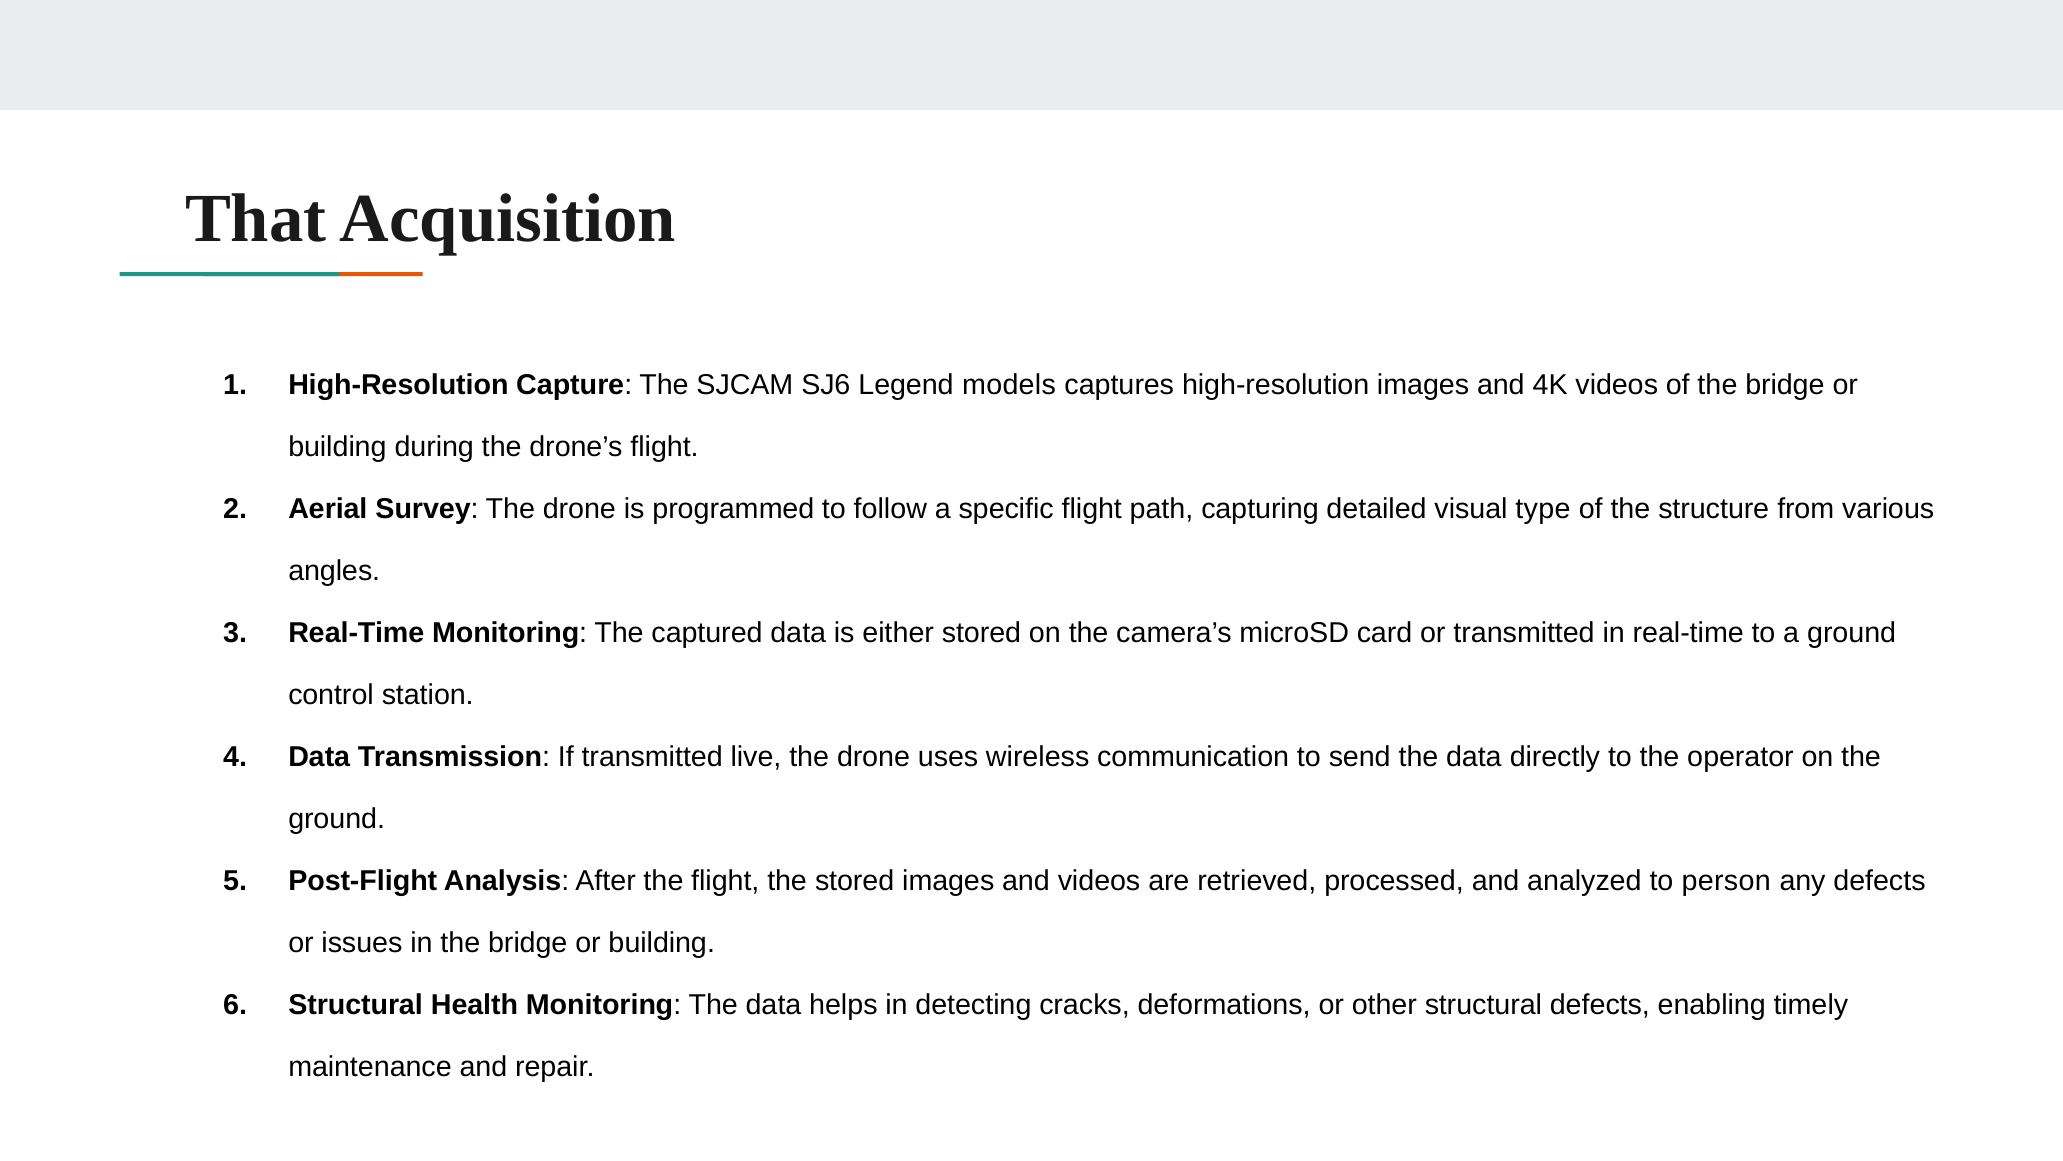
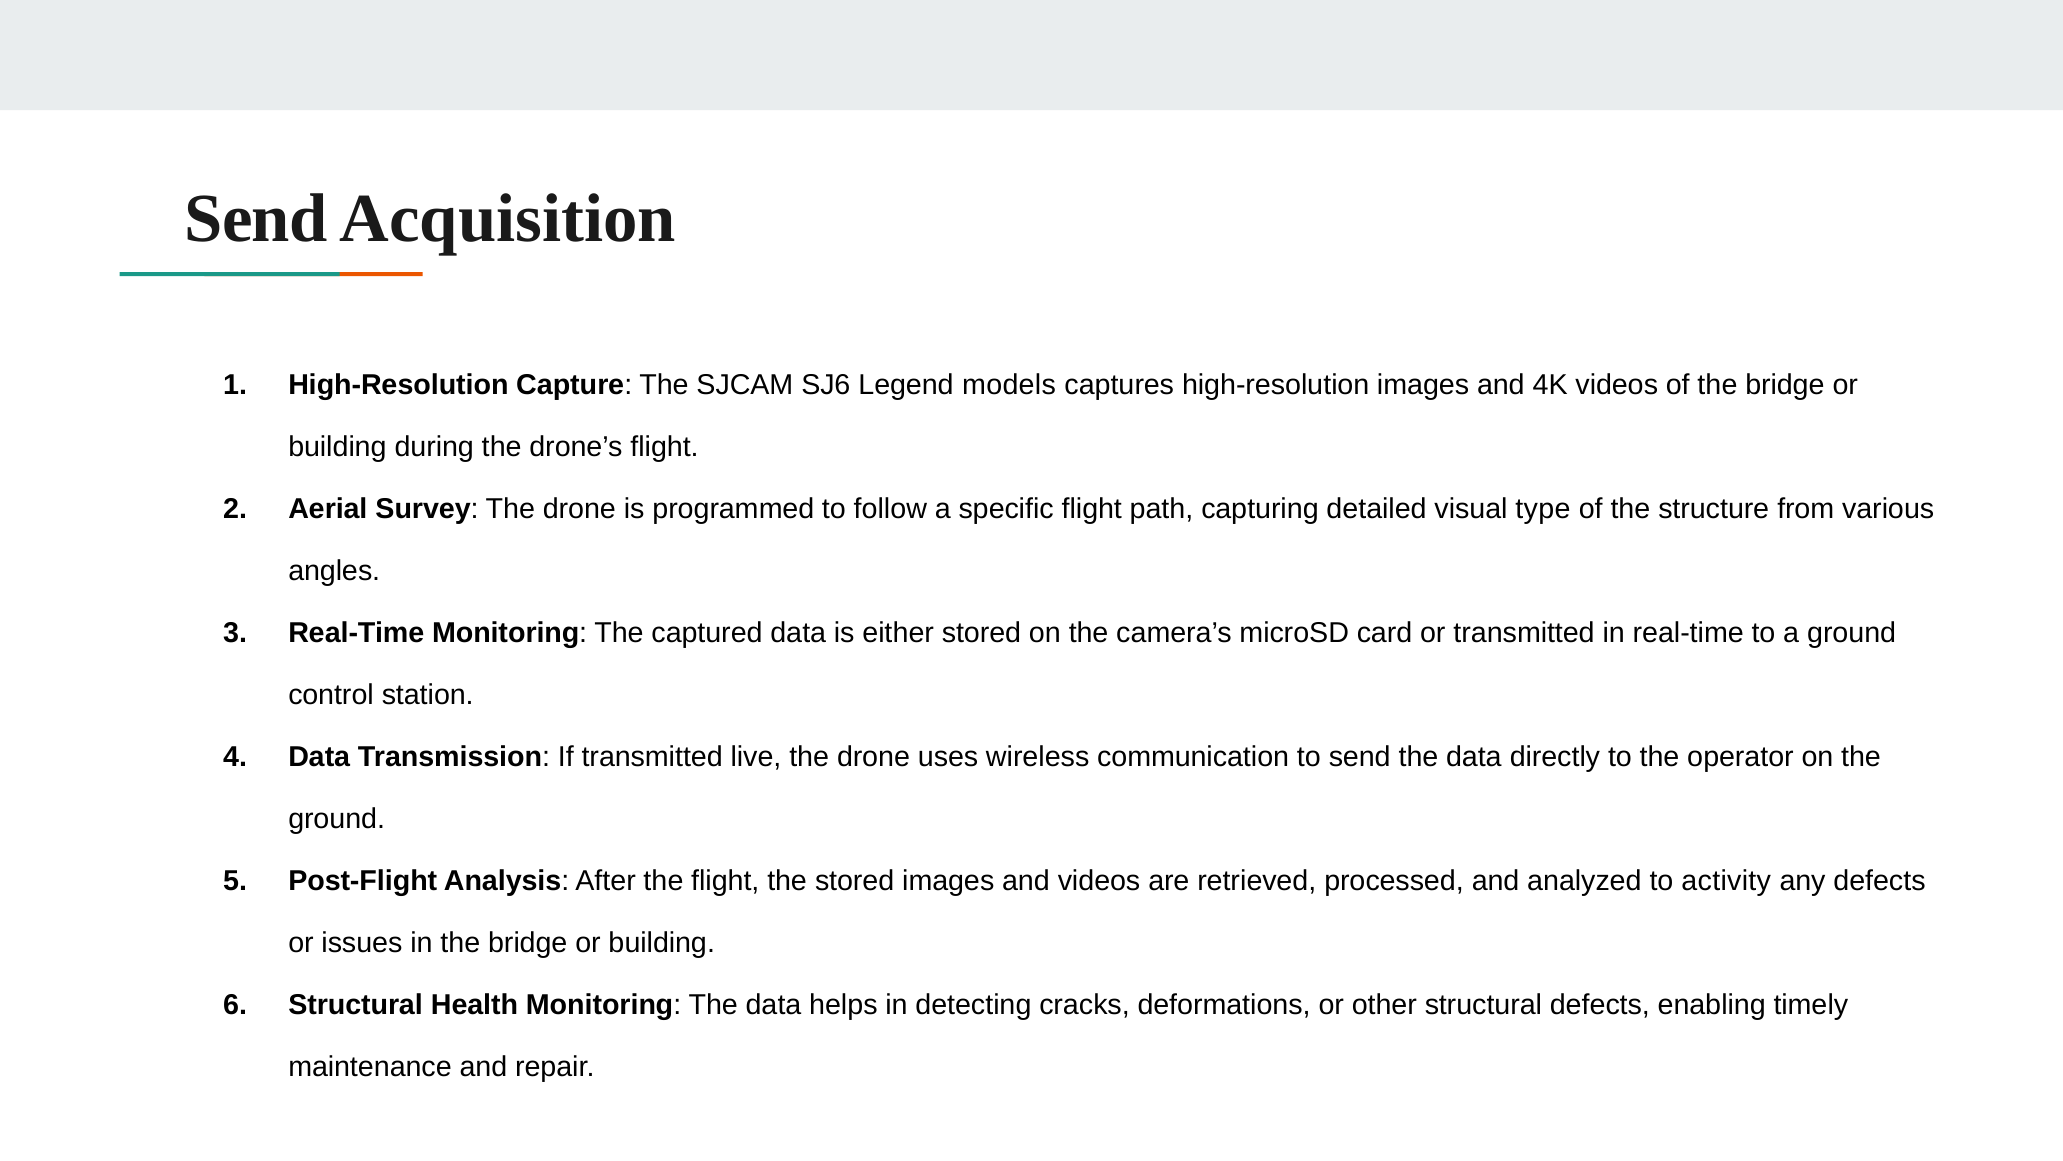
That: That -> Send (256, 219)
person: person -> activity (1726, 880)
